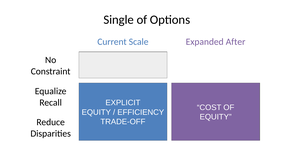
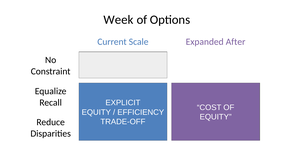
Single: Single -> Week (119, 20)
